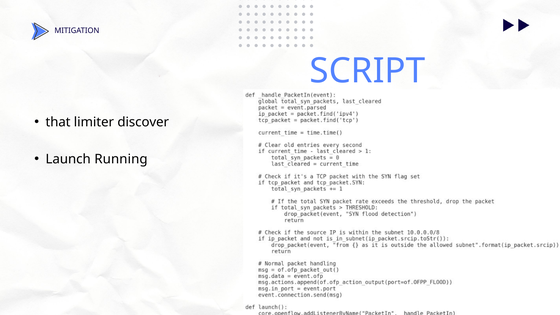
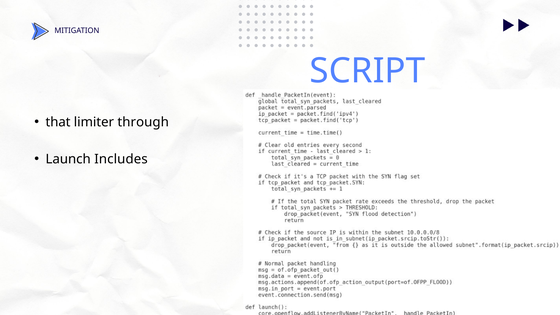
discover: discover -> through (143, 122)
Running: Running -> Includes (121, 159)
